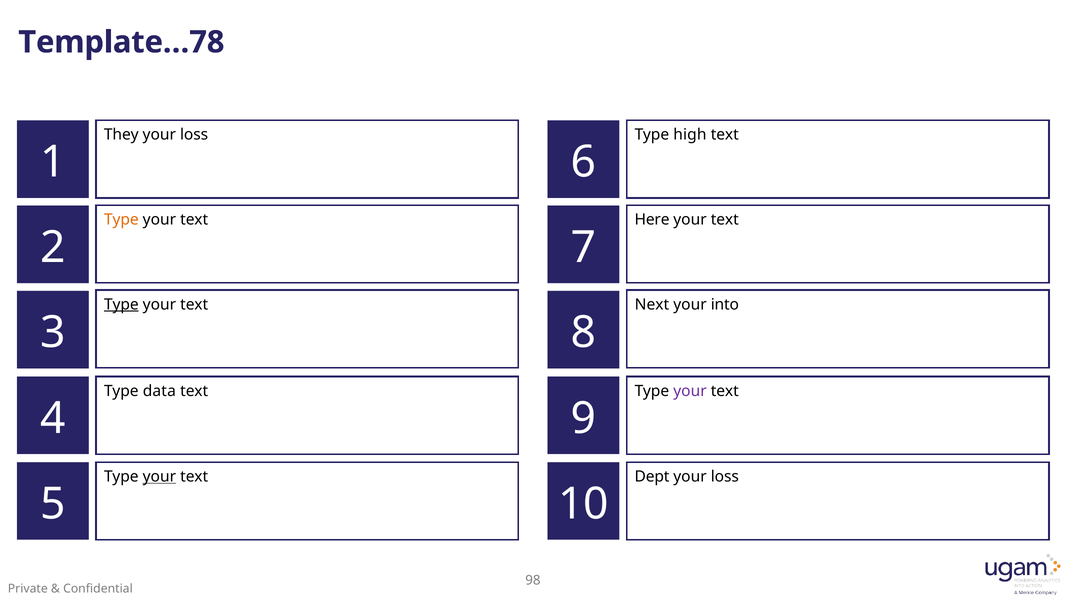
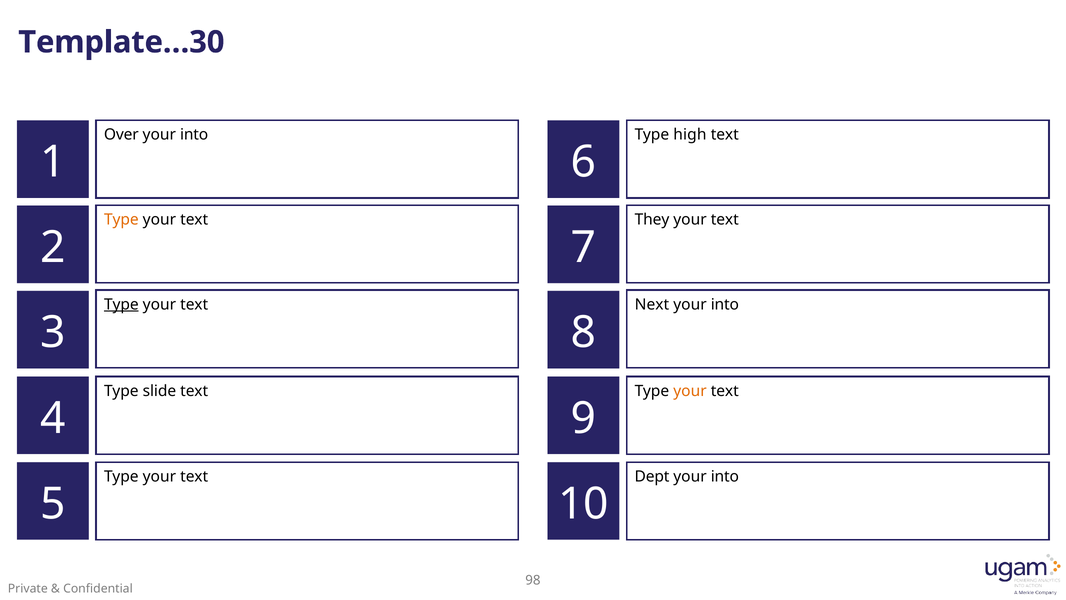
Template…78: Template…78 -> Template…30 (121, 42)
They: They -> Over (121, 135)
loss: loss -> into (194, 135)
Here: Here -> They (652, 219)
data: data -> slide (159, 391)
your colour: purple -> orange (690, 391)
your underline: present -> none (159, 476)
loss: loss -> into (725, 476)
